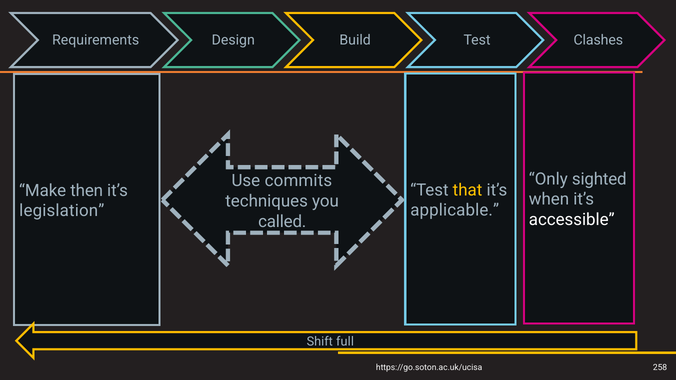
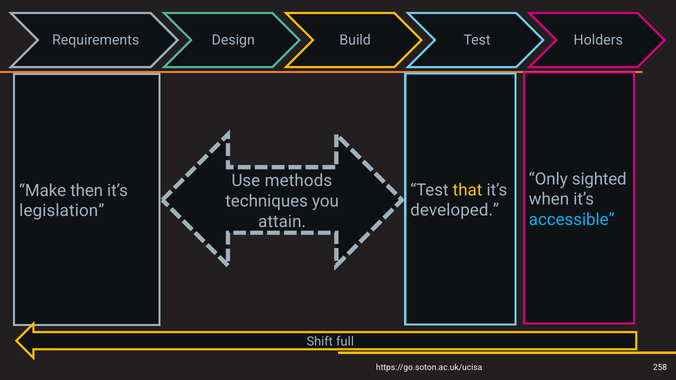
Clashes: Clashes -> Holders (598, 40)
commits: commits -> methods (298, 181)
applicable: applicable -> developed (455, 210)
accessible colour: white -> light blue (572, 220)
called: called -> attain (282, 222)
